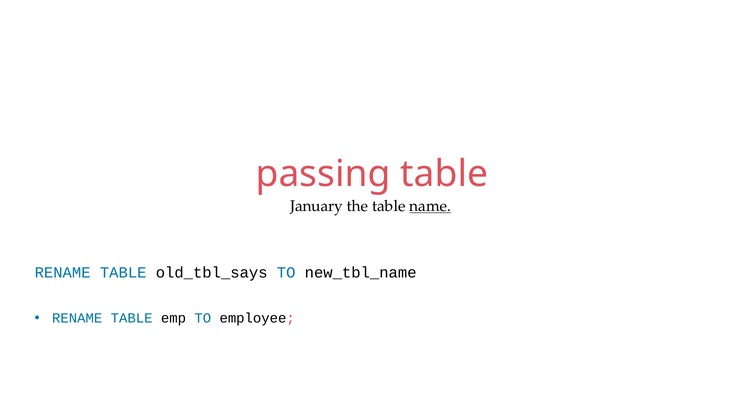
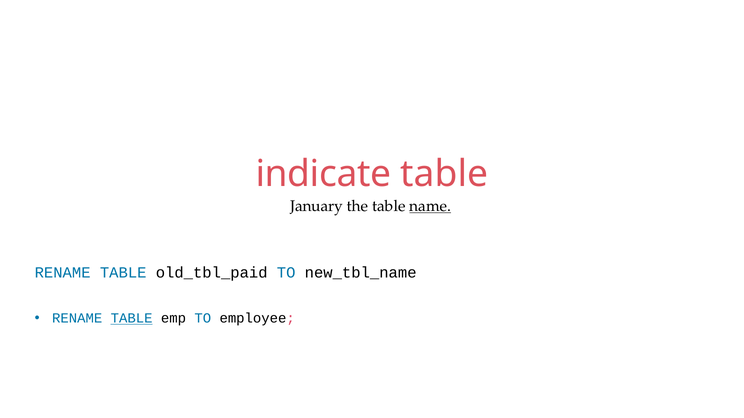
passing: passing -> indicate (323, 174)
old_tbl_says: old_tbl_says -> old_tbl_paid (212, 273)
TABLE underline: none -> present (132, 319)
